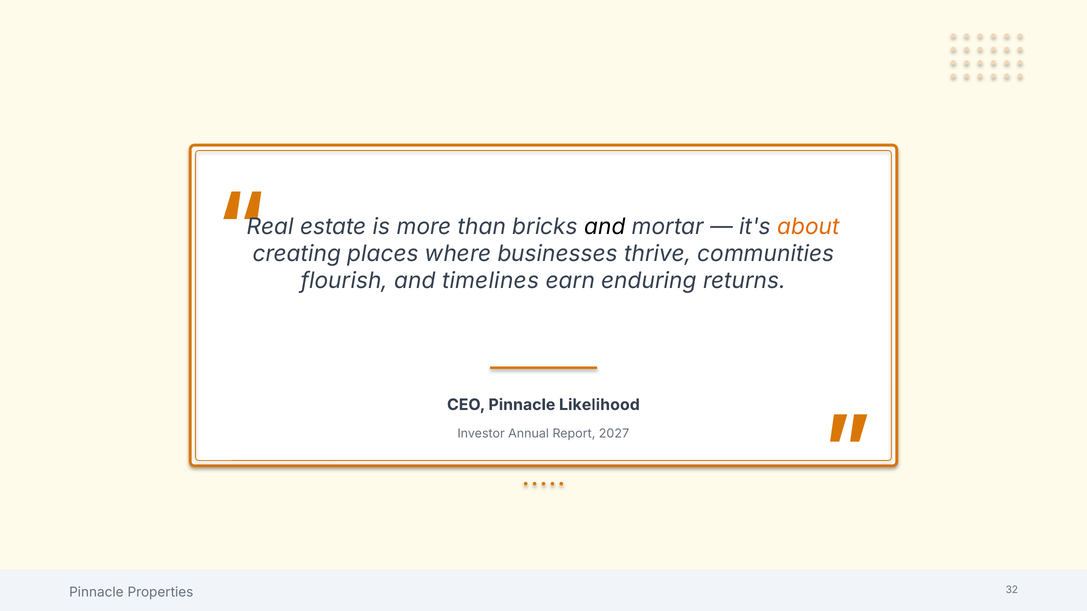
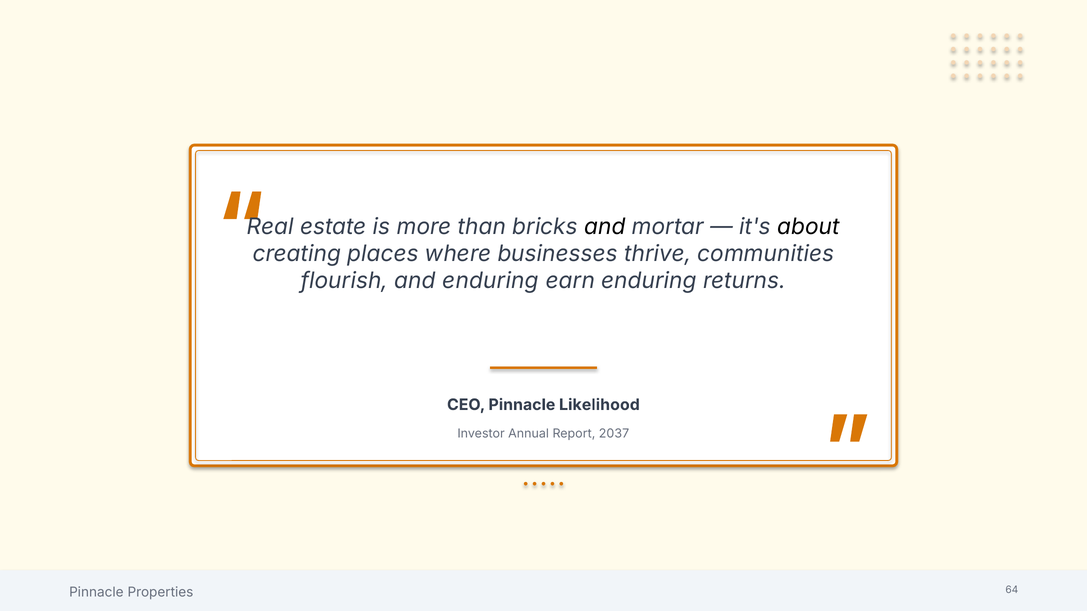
about colour: orange -> black (808, 227)
and timelines: timelines -> enduring (491, 281)
2027: 2027 -> 2037 (614, 434)
32: 32 -> 64 (1012, 590)
